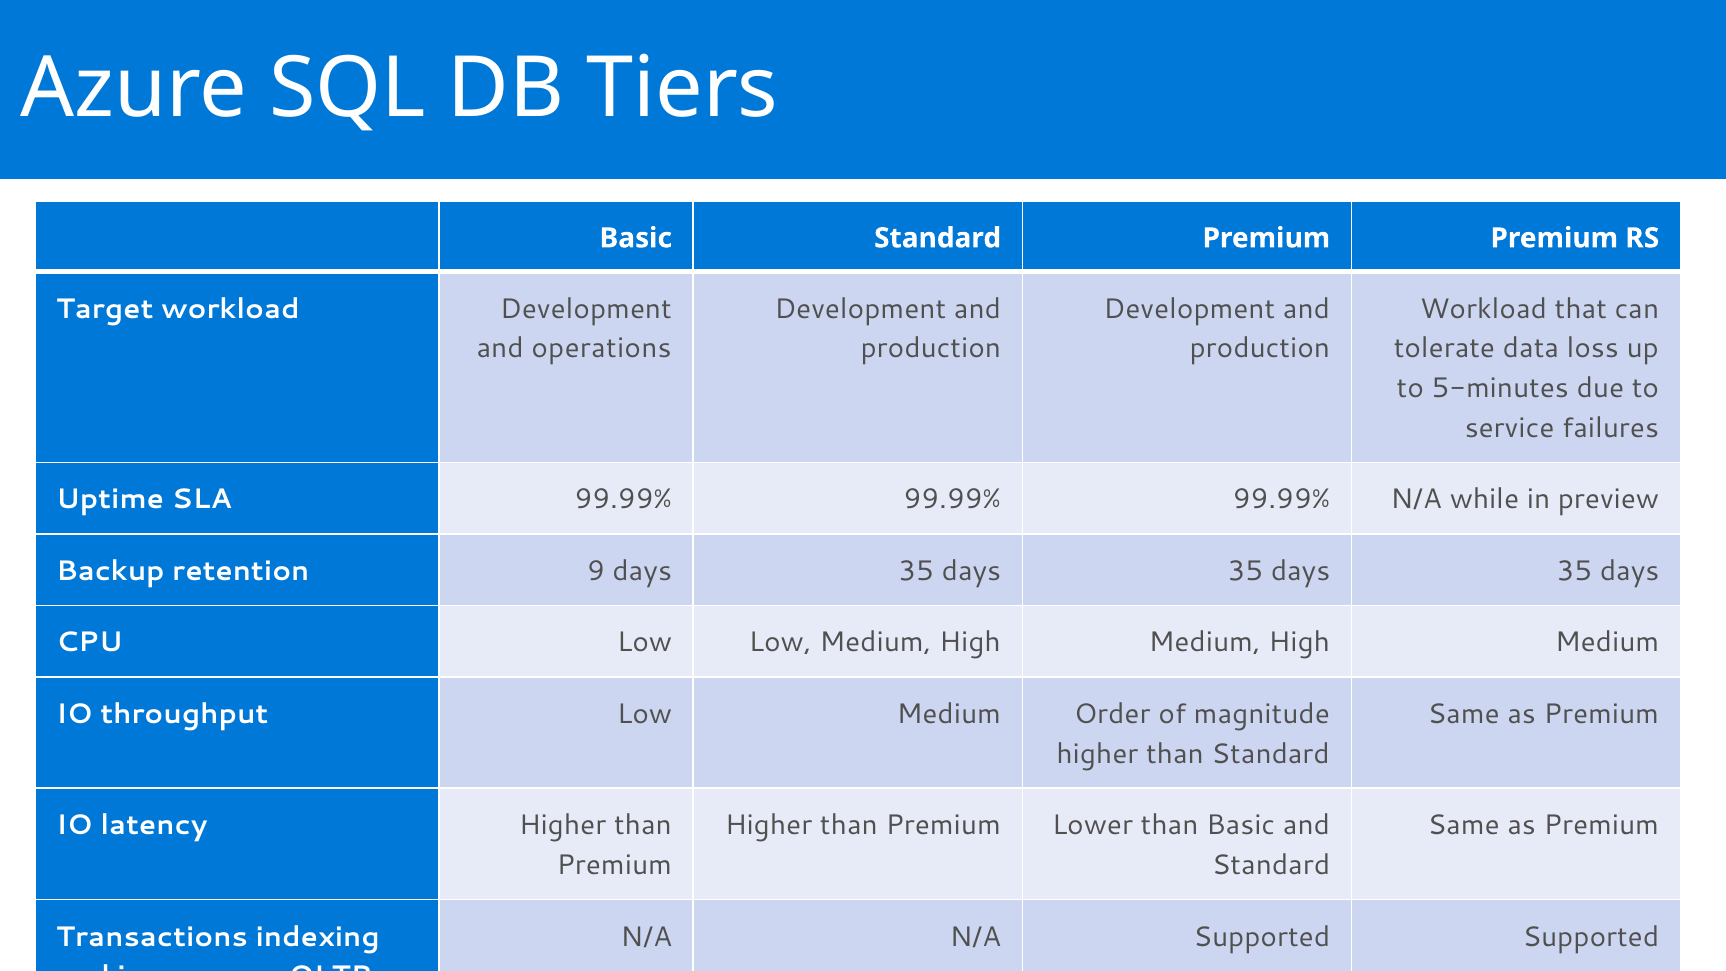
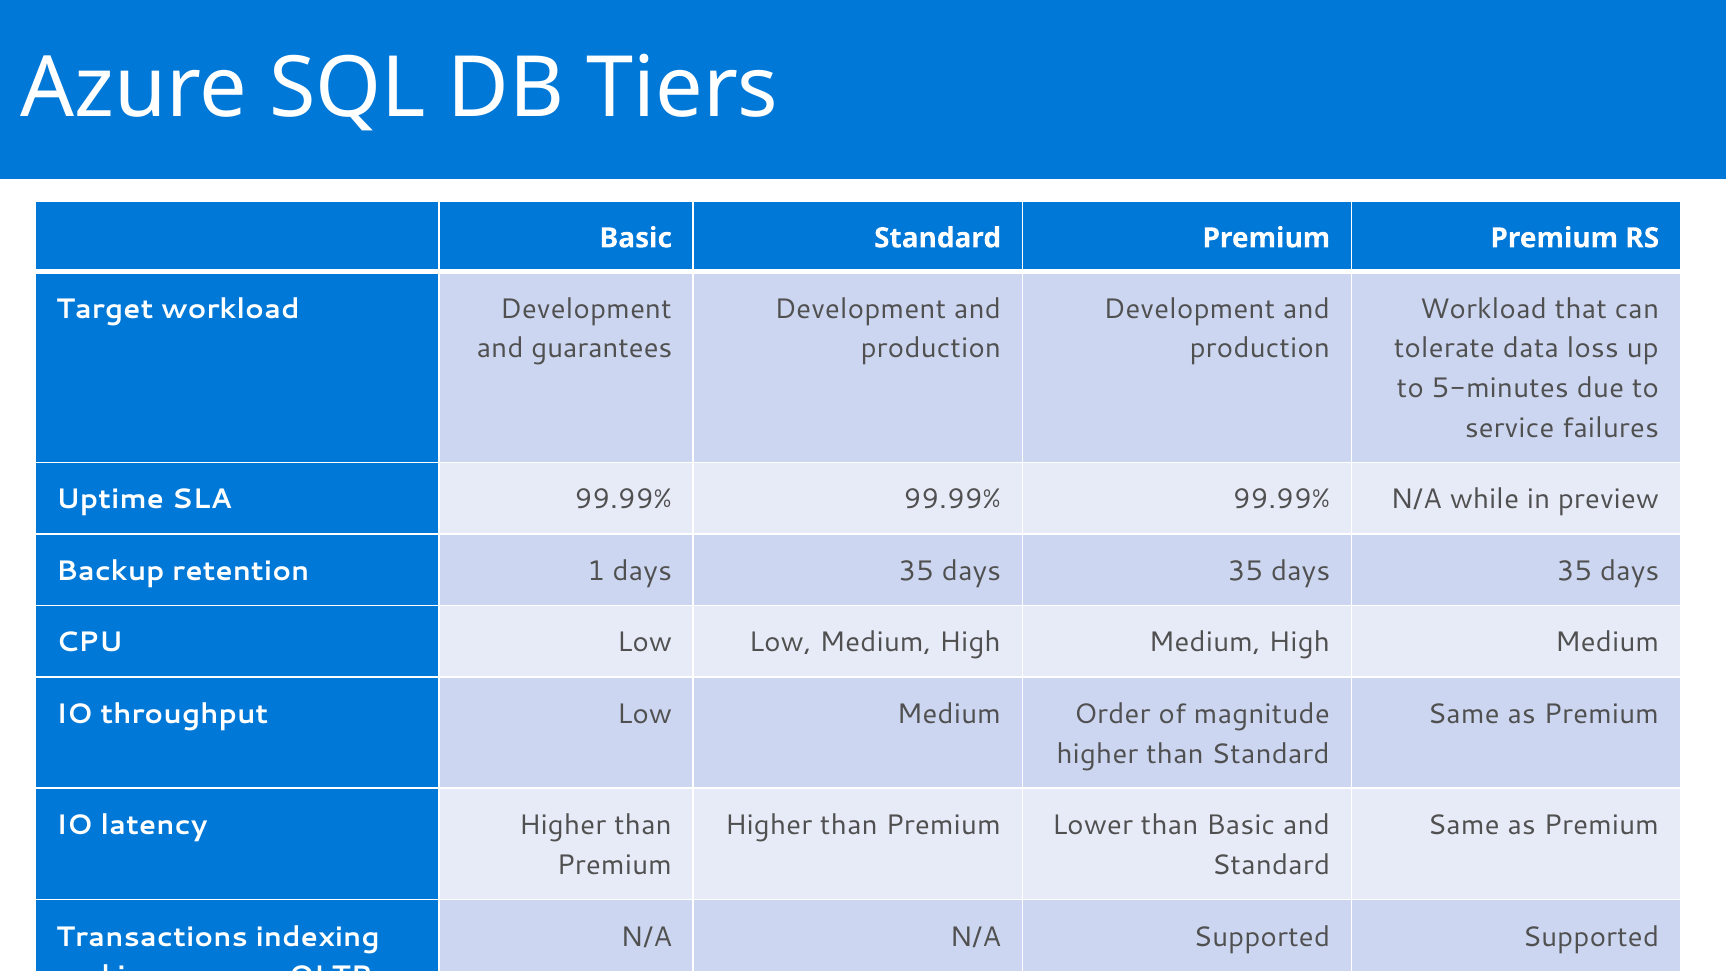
operations: operations -> guarantees (602, 348)
9: 9 -> 1 (596, 571)
